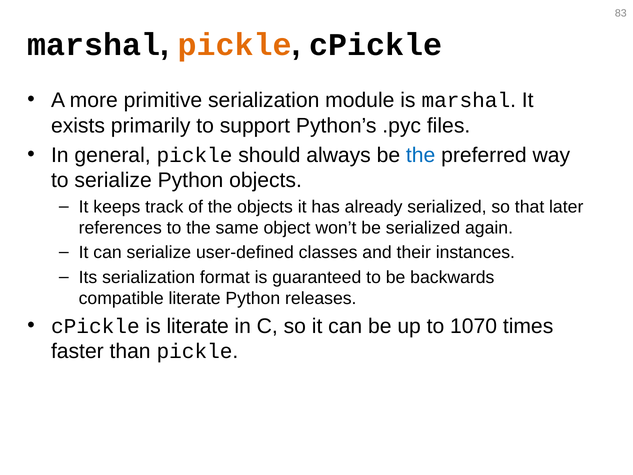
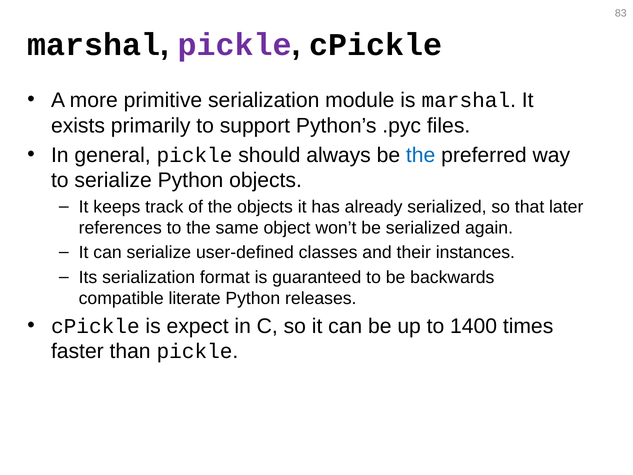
pickle colour: orange -> purple (235, 45)
is literate: literate -> expect (198, 326)
1070: 1070 -> 1400 (474, 326)
